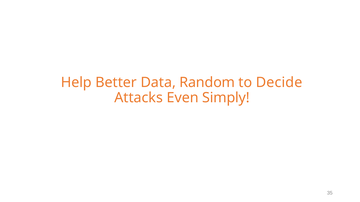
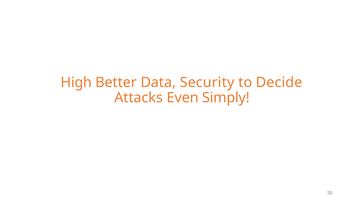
Help: Help -> High (76, 83)
Random: Random -> Security (207, 83)
